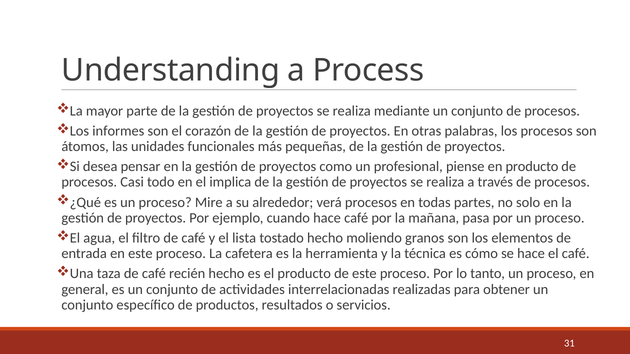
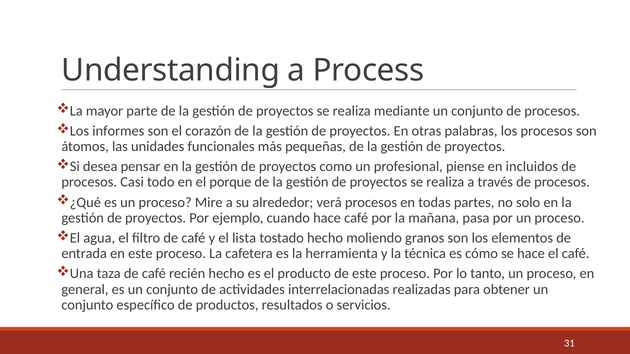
en producto: producto -> incluidos (532, 167)
implica: implica -> porque (230, 182)
